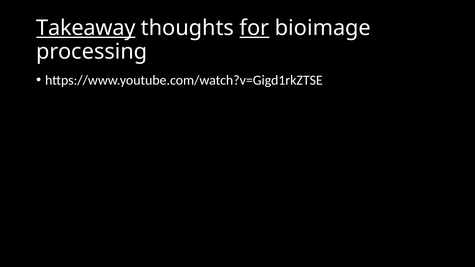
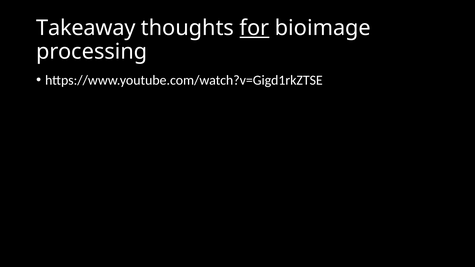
Takeaway underline: present -> none (86, 28)
